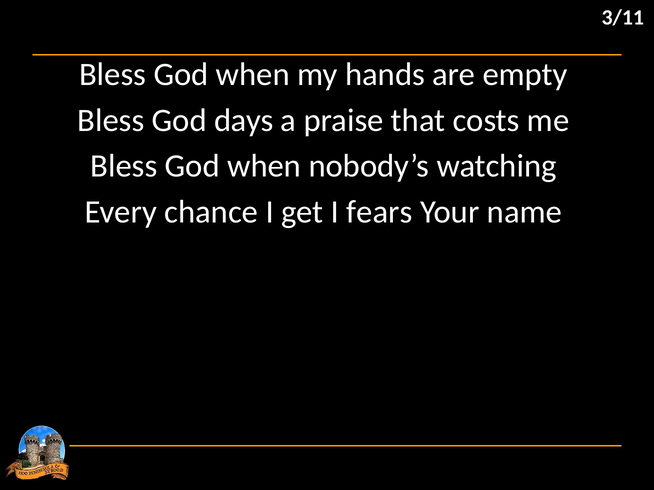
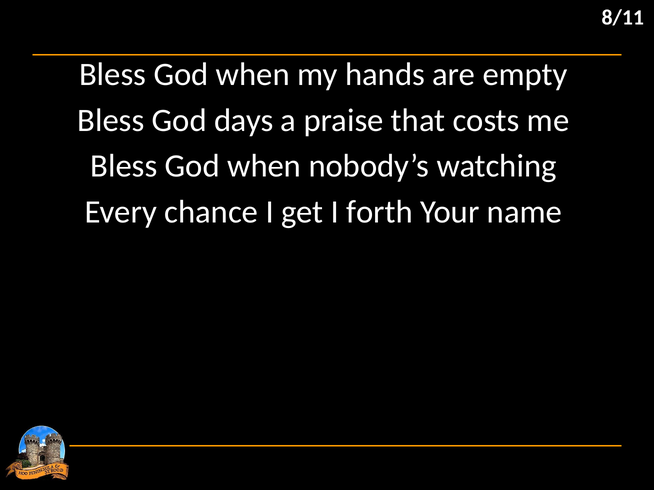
3/11: 3/11 -> 8/11 (623, 18)
fears: fears -> forth (380, 212)
